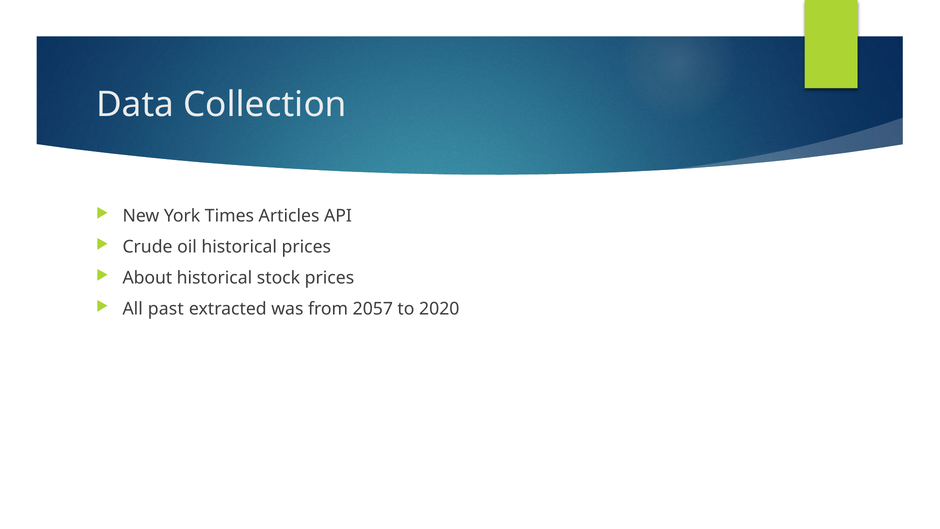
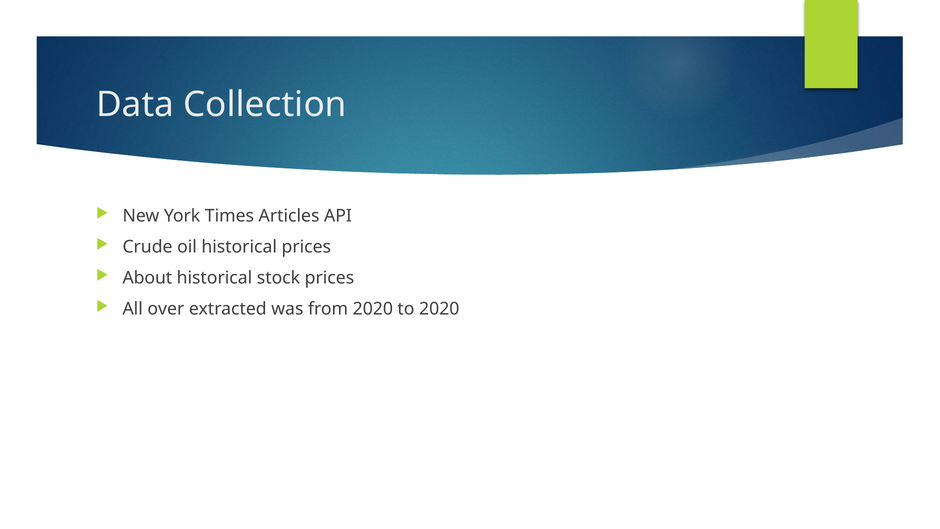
past: past -> over (166, 309)
from 2057: 2057 -> 2020 (373, 309)
